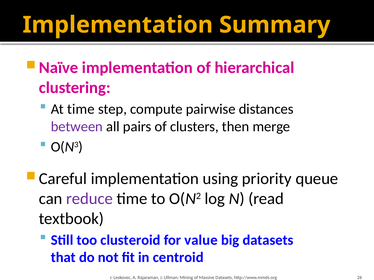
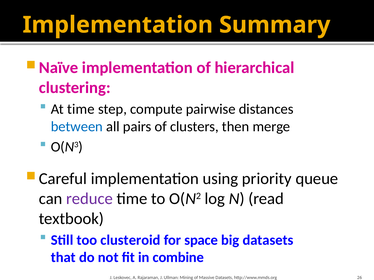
between colour: purple -> blue (77, 127)
value: value -> space (201, 240)
centroid: centroid -> combine (178, 258)
